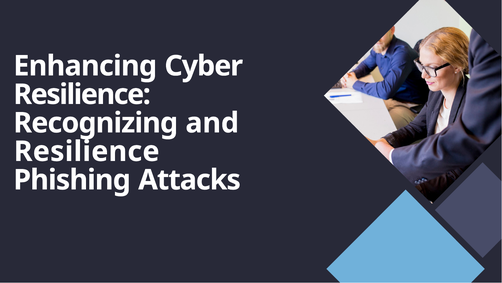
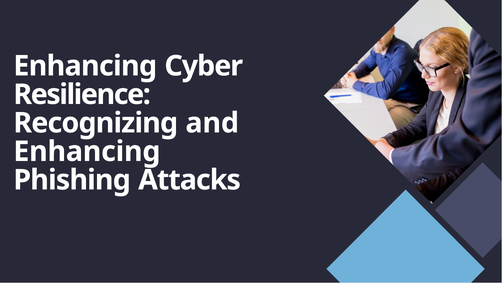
Resilience: Resilience -> Enhancing (87, 151)
